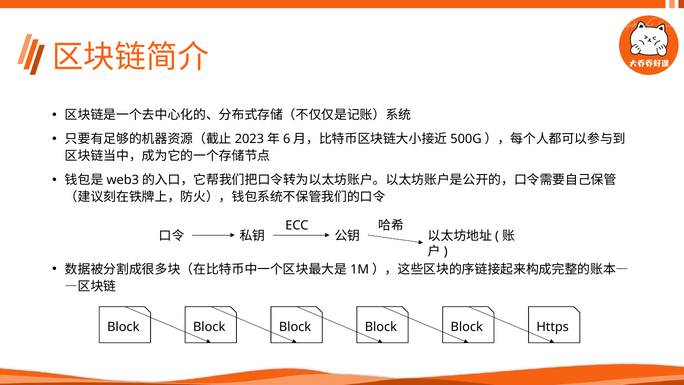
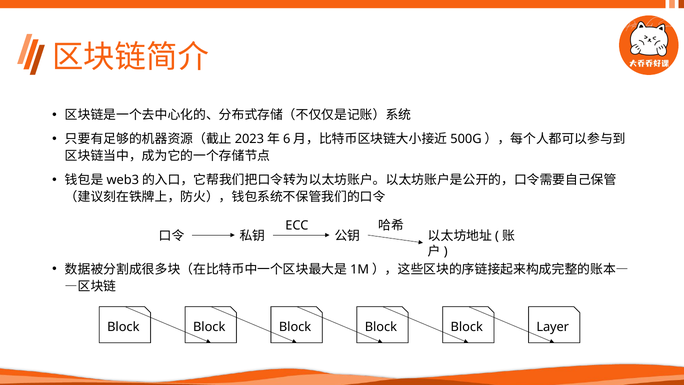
Https: Https -> Layer (553, 327)
